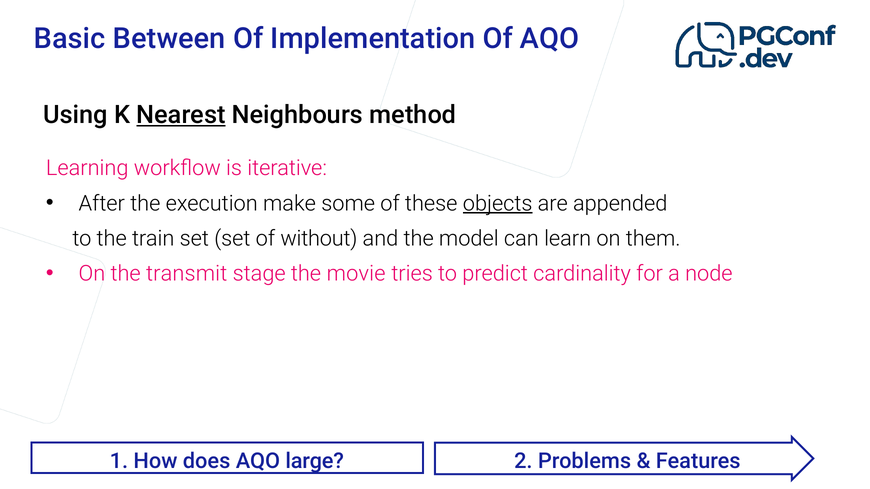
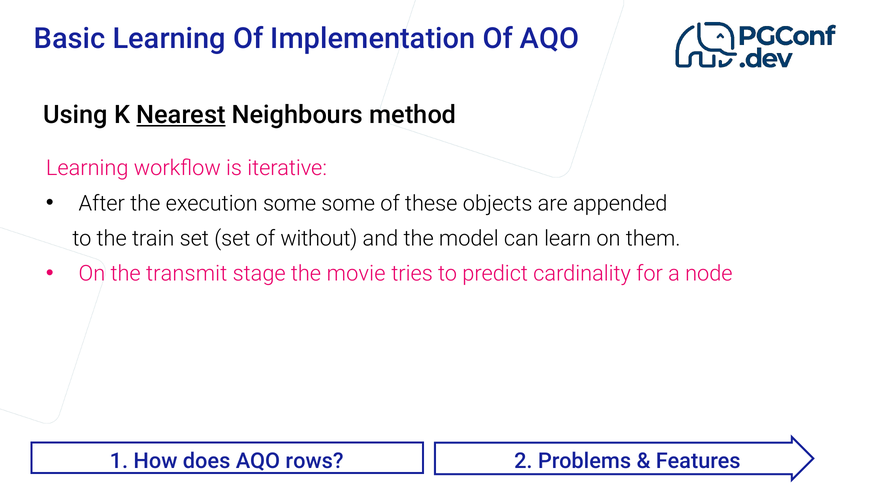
Basic Between: Between -> Learning (169, 39)
execution make: make -> some (290, 204)
objects underline: present -> none (498, 204)
large: large -> rows (315, 461)
